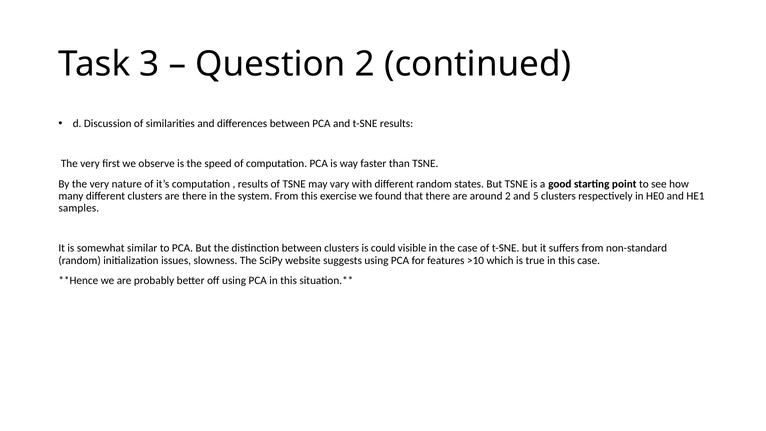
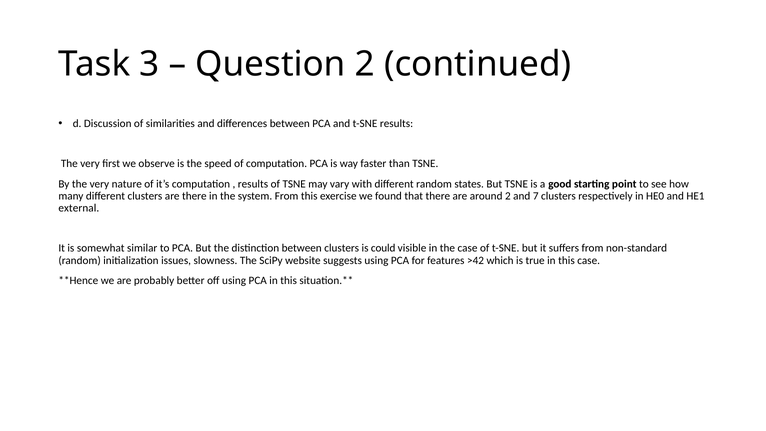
5: 5 -> 7 (536, 196)
samples: samples -> external (79, 208)
>10: >10 -> >42 (476, 260)
